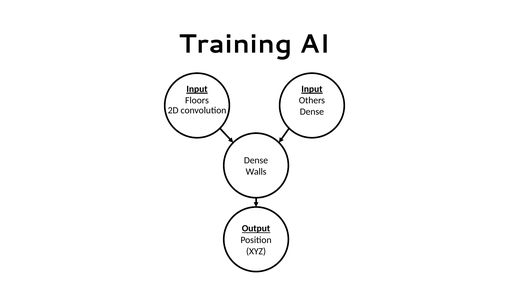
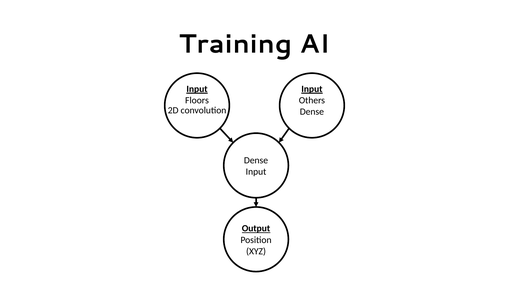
Walls: Walls -> Input (256, 172)
